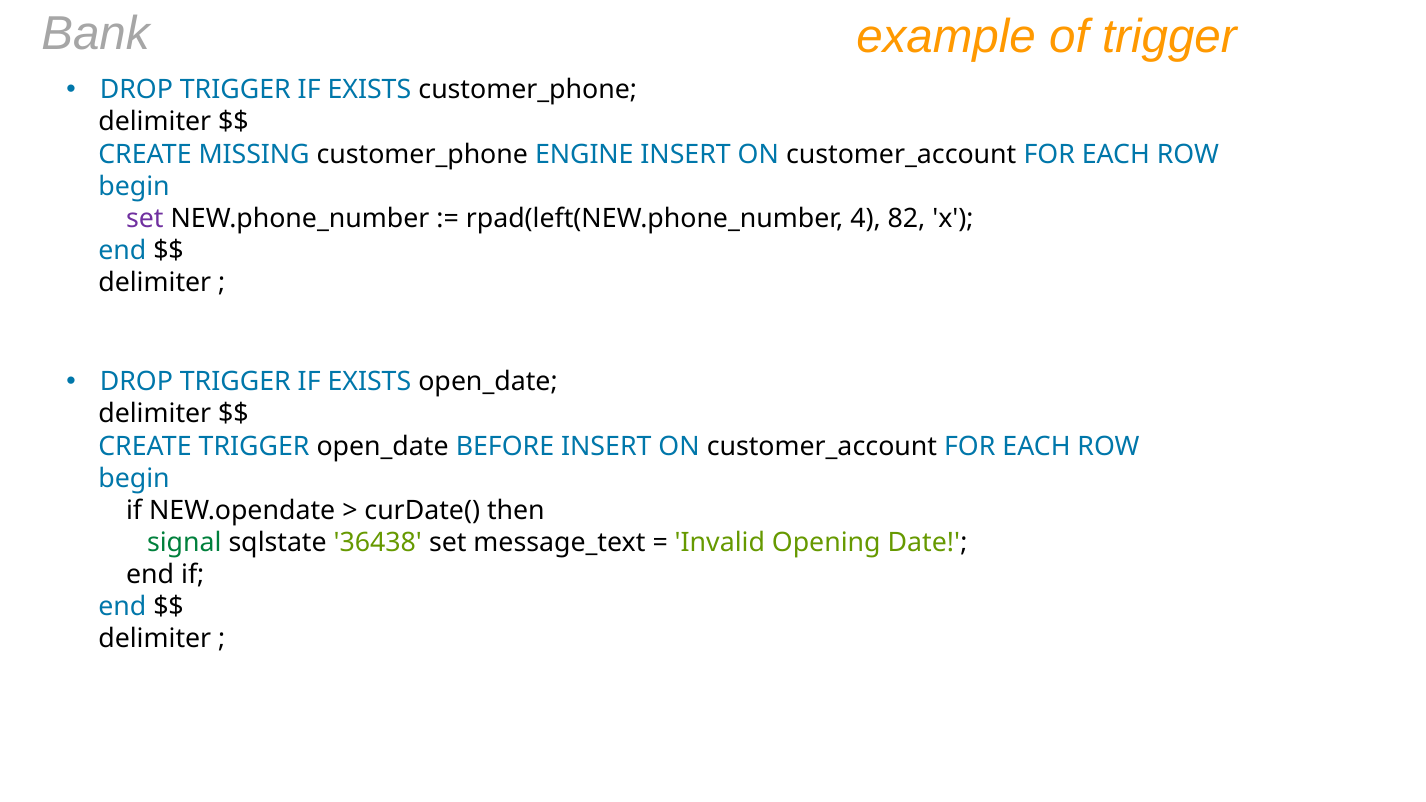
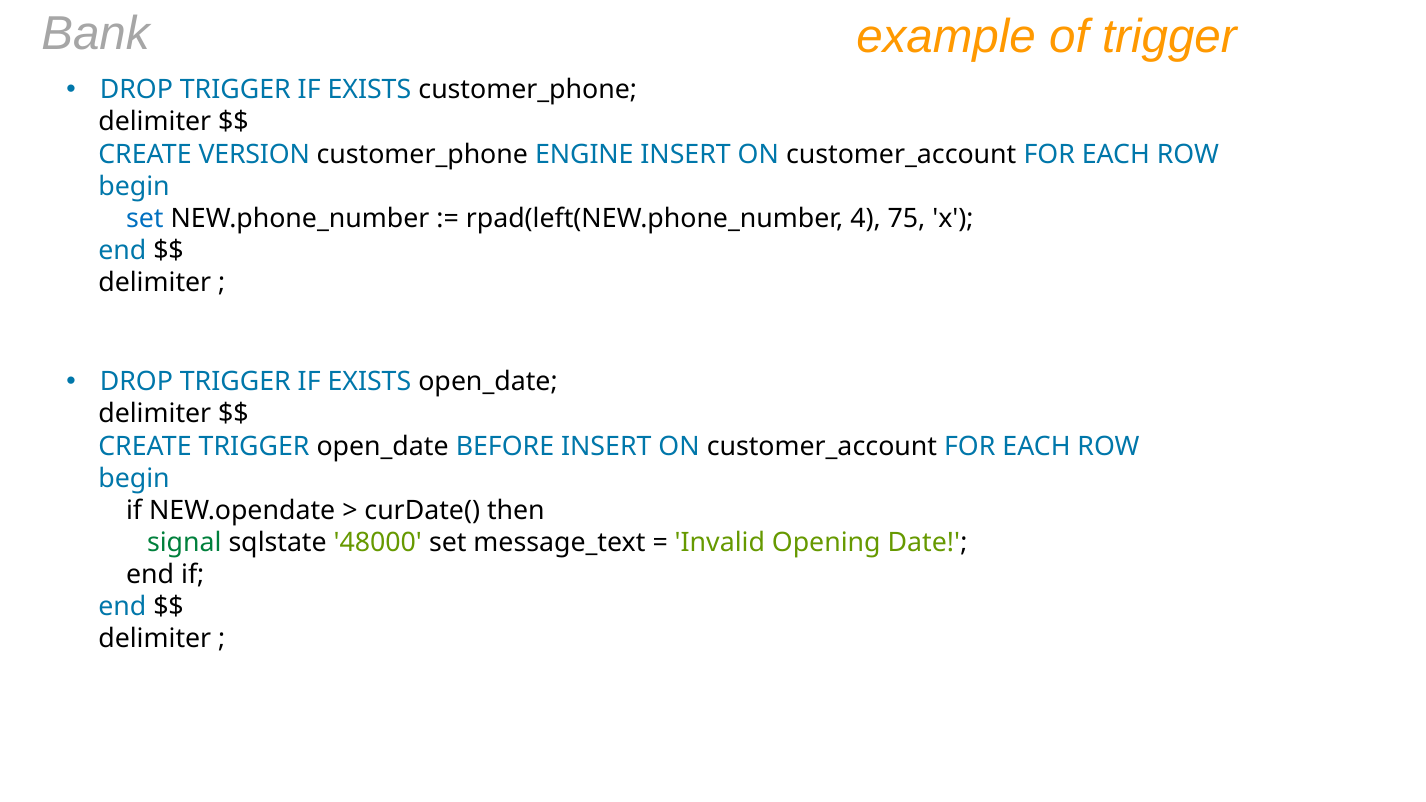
MISSING: MISSING -> VERSION (254, 154)
set colour: purple -> blue (145, 218)
82: 82 -> 75 (906, 218)
36438: 36438 -> 48000 (378, 543)
